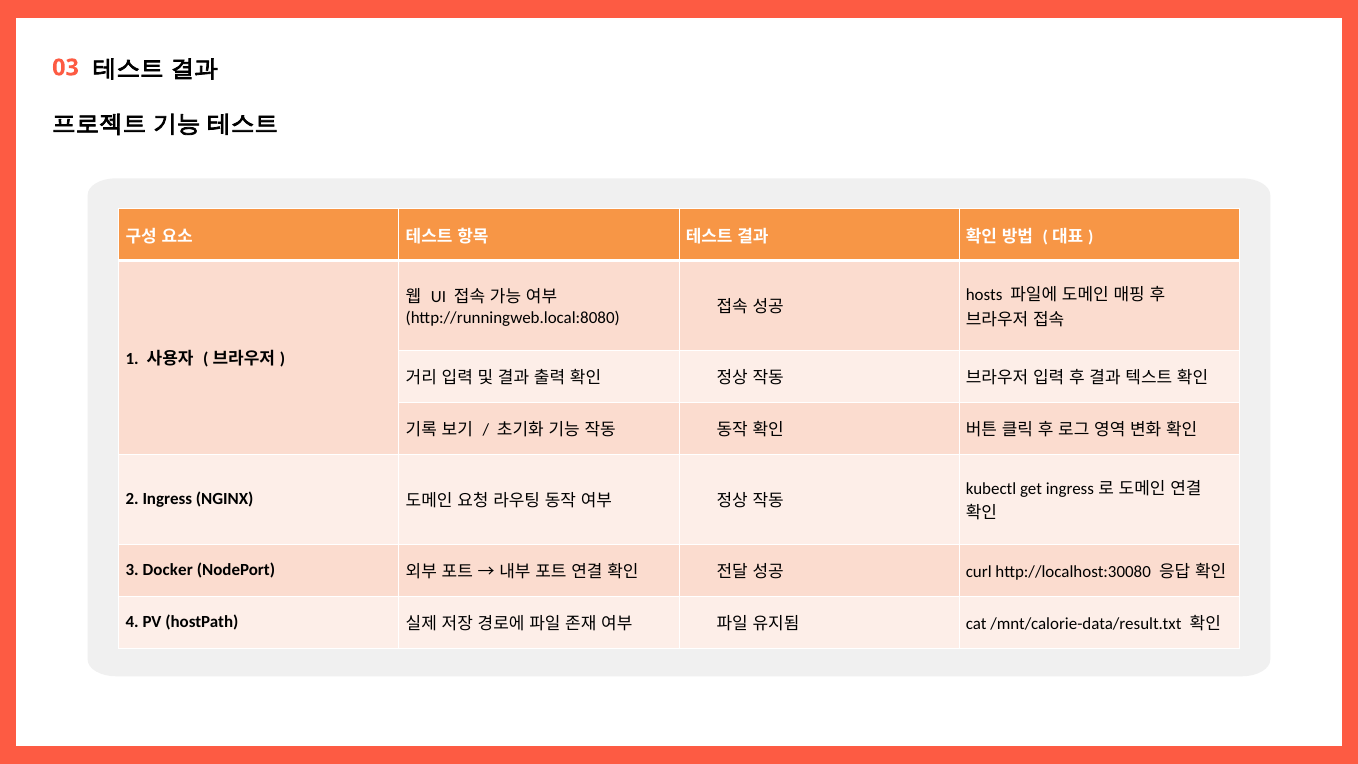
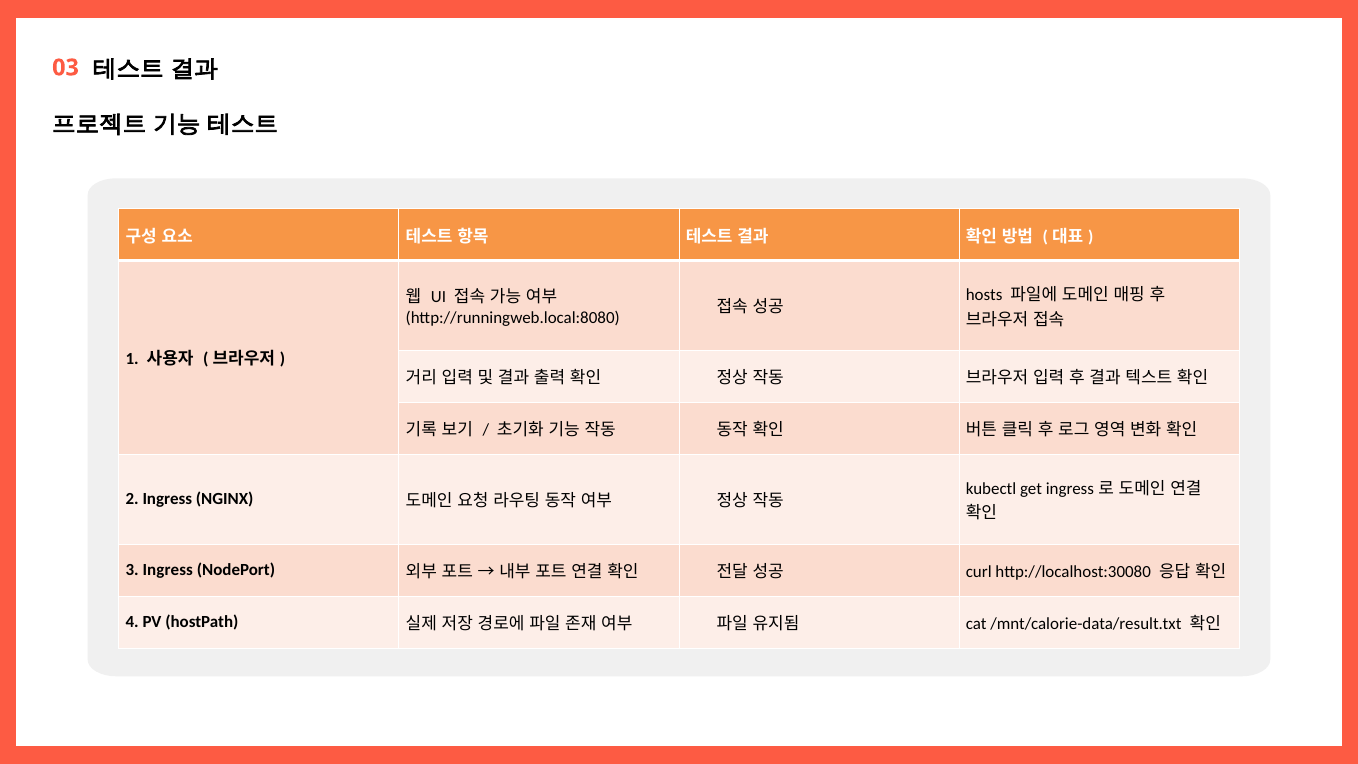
3 Docker: Docker -> Ingress (168, 570)
